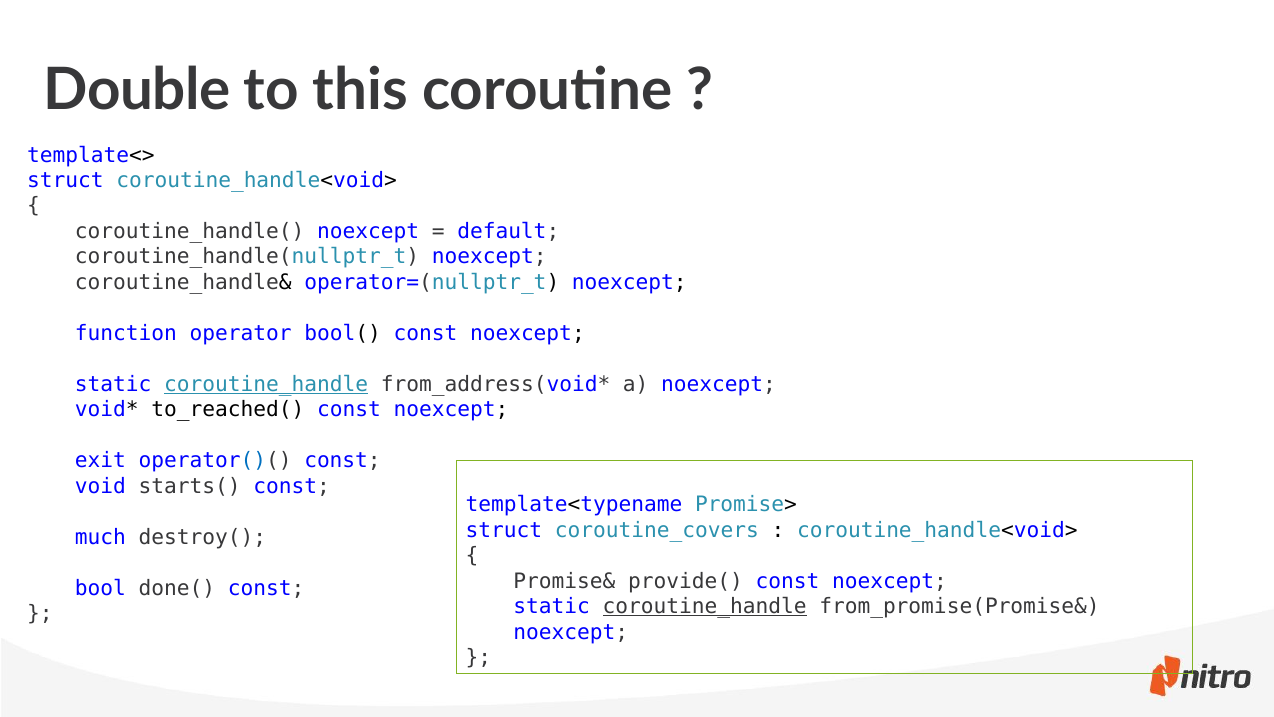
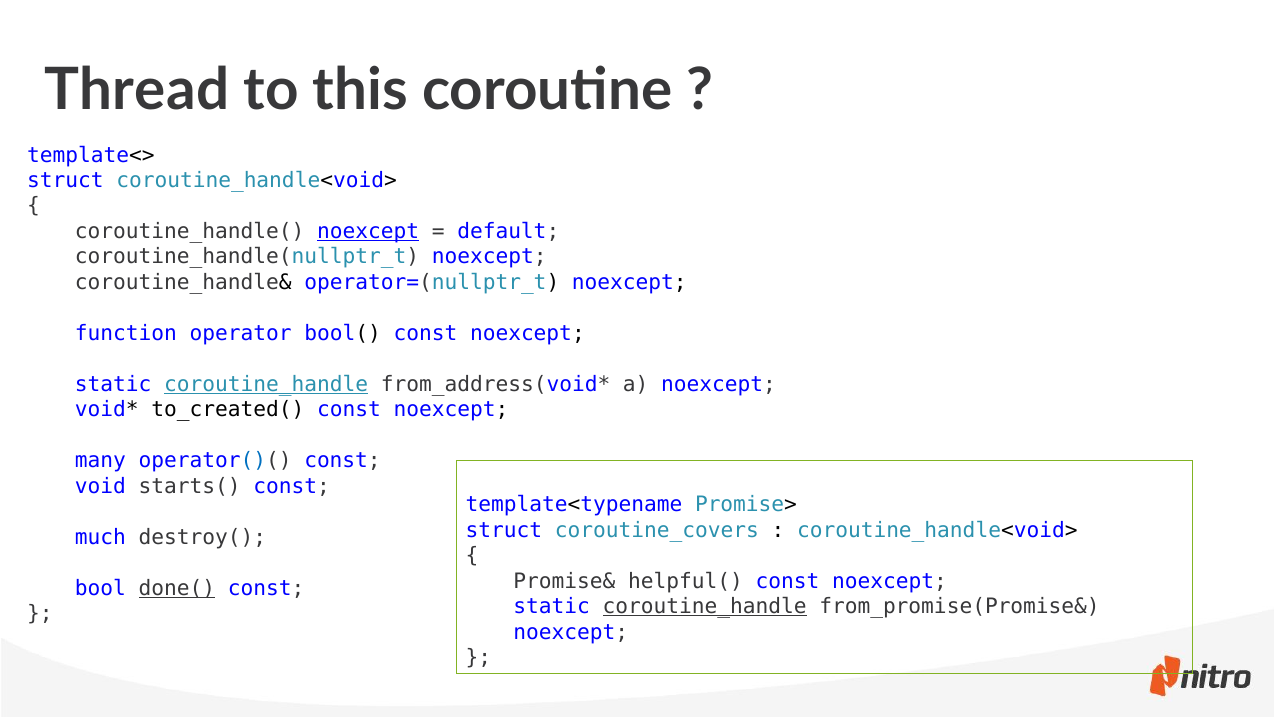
Double: Double -> Thread (137, 90)
noexcept underline: none -> present (368, 231)
to_reached(: to_reached( -> to_created( (228, 410)
exit: exit -> many (100, 461)
provide(: provide( -> helpful( (686, 581)
done( underline: none -> present (177, 588)
